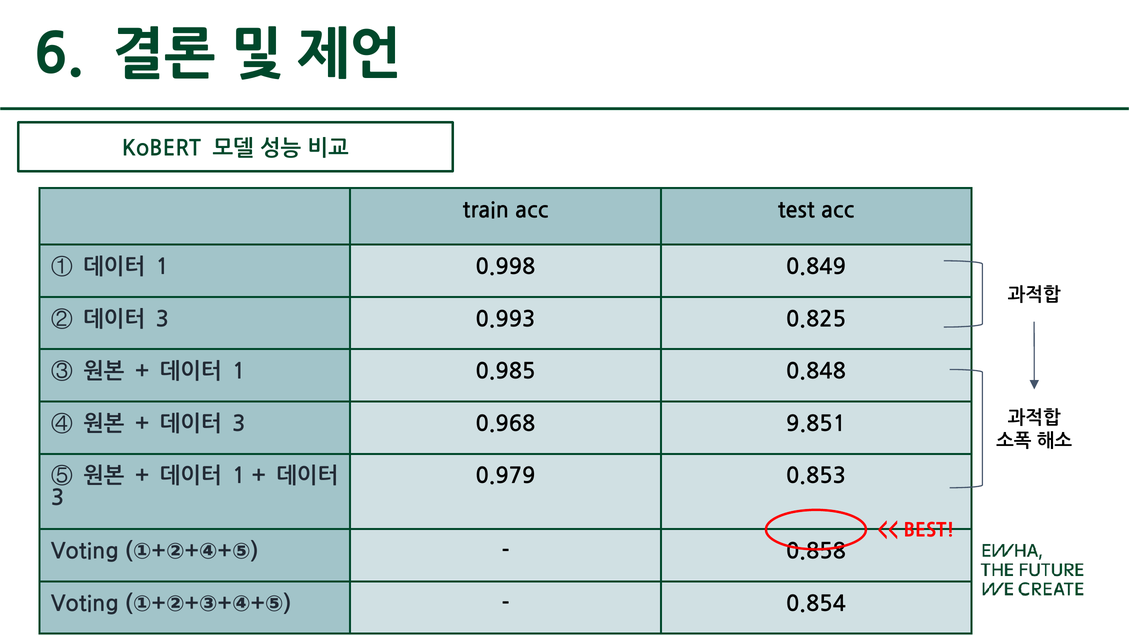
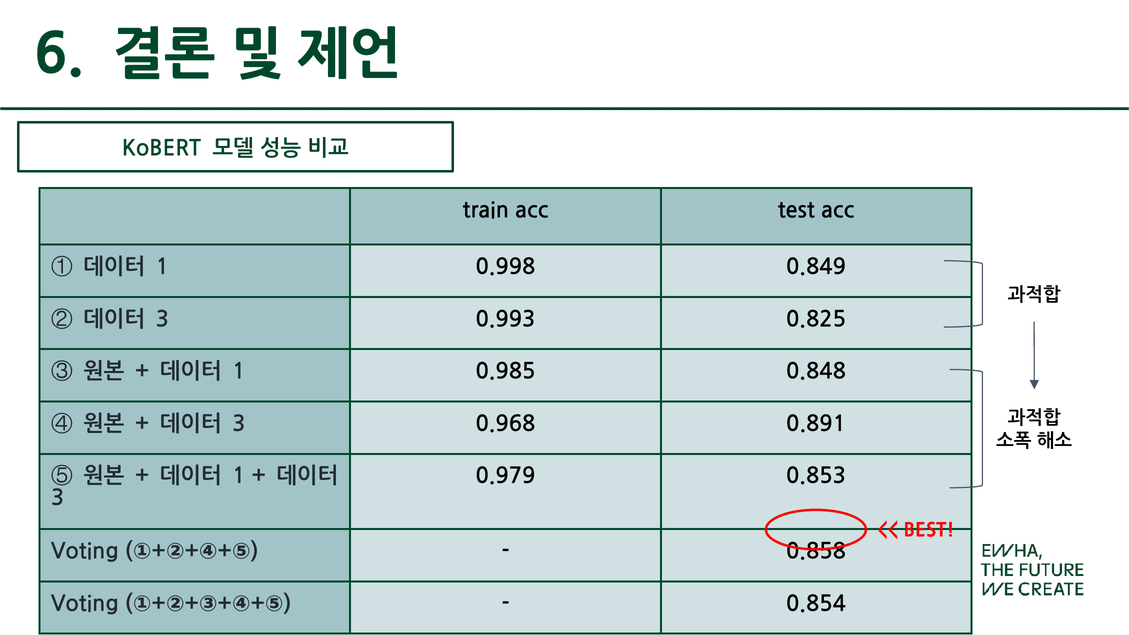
9.851: 9.851 -> 0.891 (816, 424)
